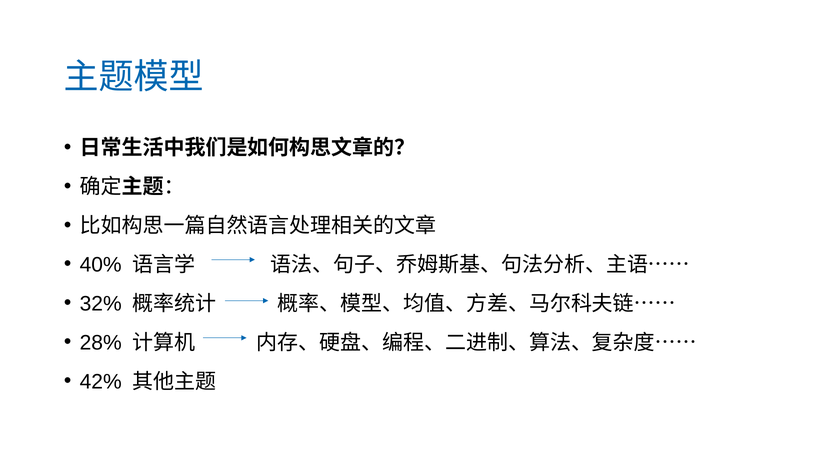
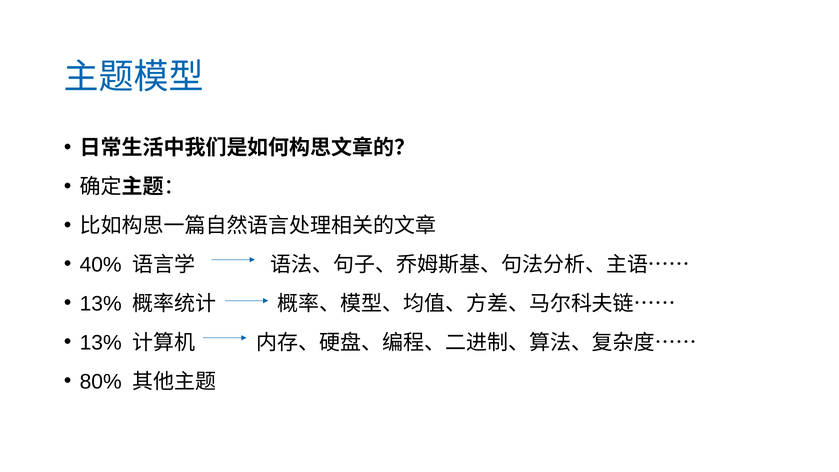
32%: 32% -> 13% (101, 304)
28%: 28% -> 13% (101, 343)
42%: 42% -> 80% (101, 382)
